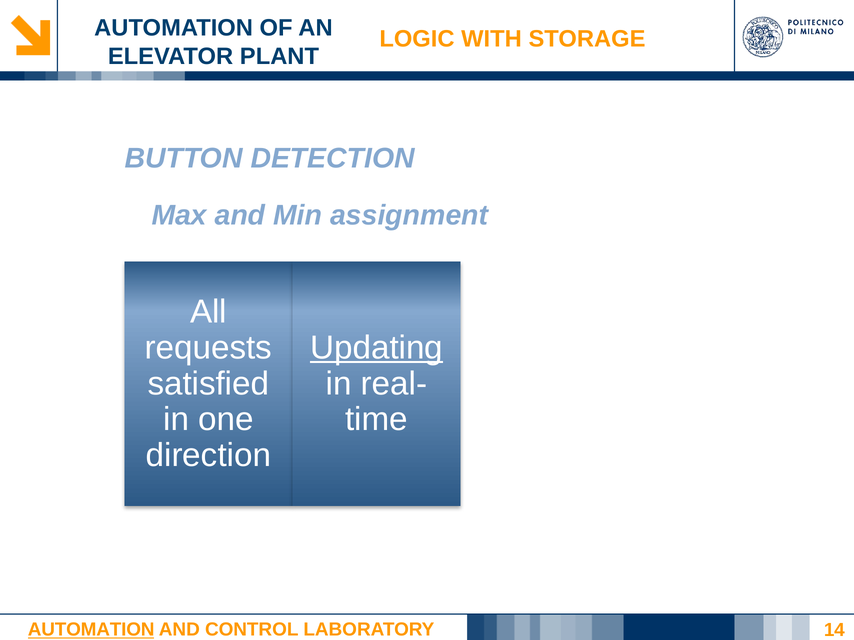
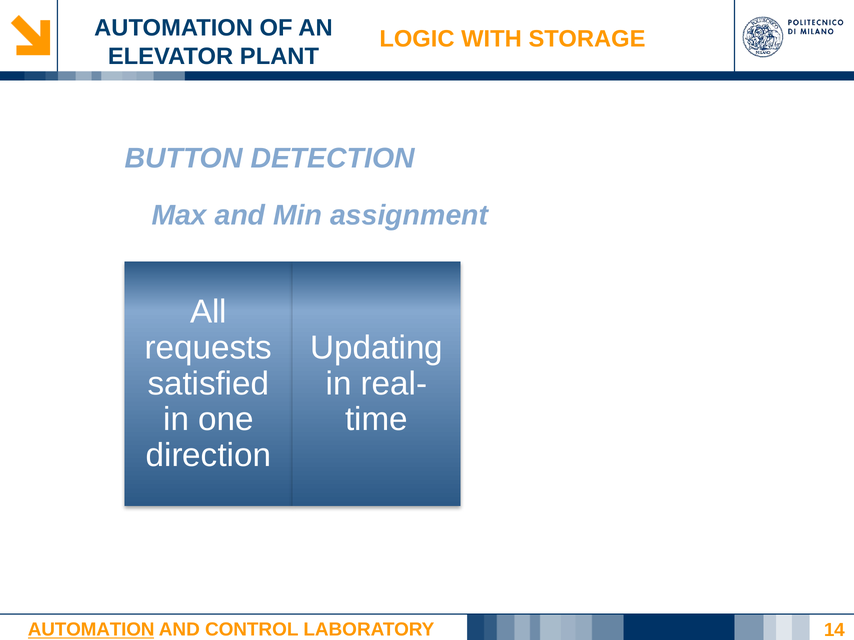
Updating underline: present -> none (377, 348)
